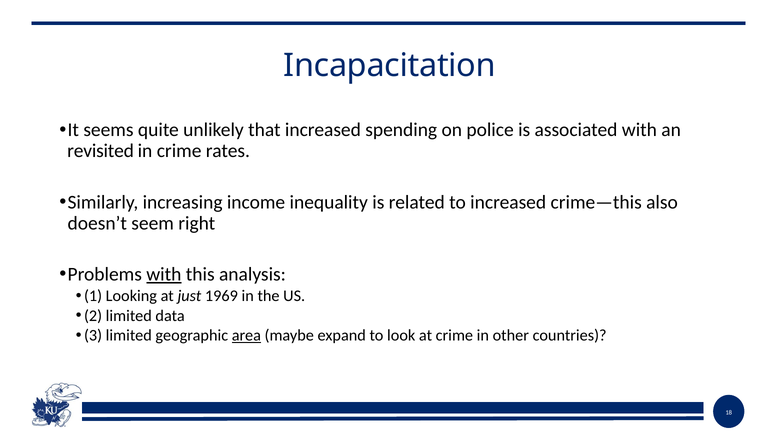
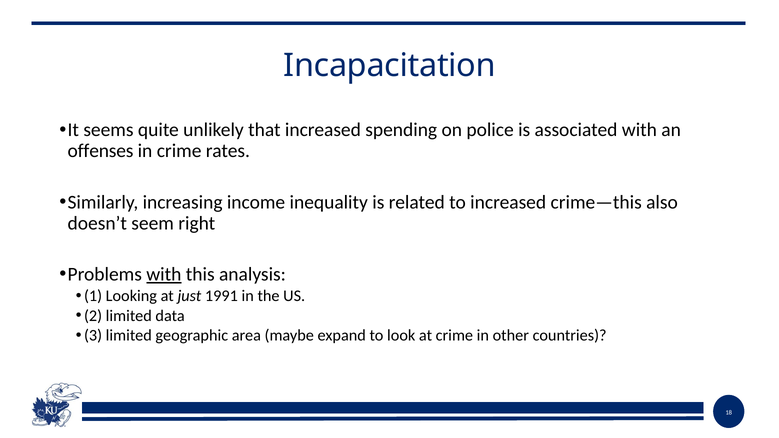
revisited: revisited -> offenses (101, 151)
1969: 1969 -> 1991 (221, 296)
area underline: present -> none (246, 336)
